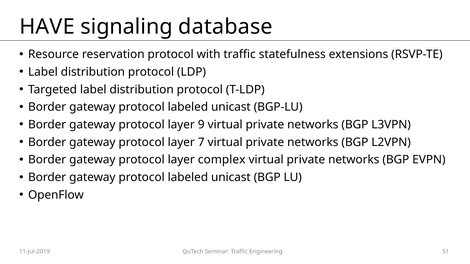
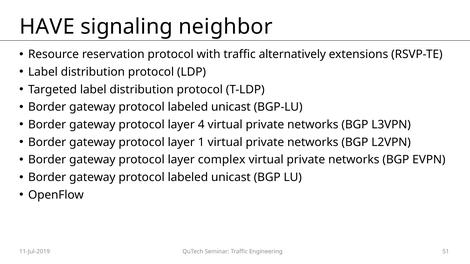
database: database -> neighbor (226, 27)
statefulness: statefulness -> alternatively (292, 54)
9: 9 -> 4 (201, 125)
7: 7 -> 1 (201, 142)
